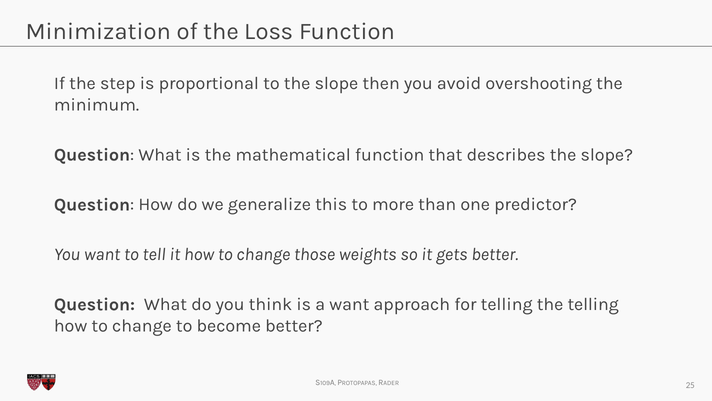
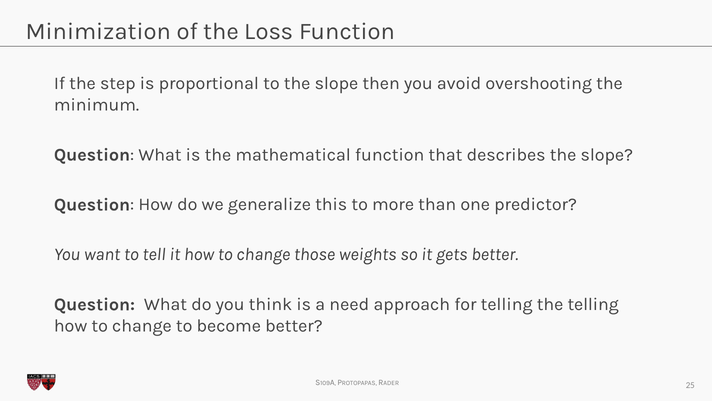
a want: want -> need (349, 304)
